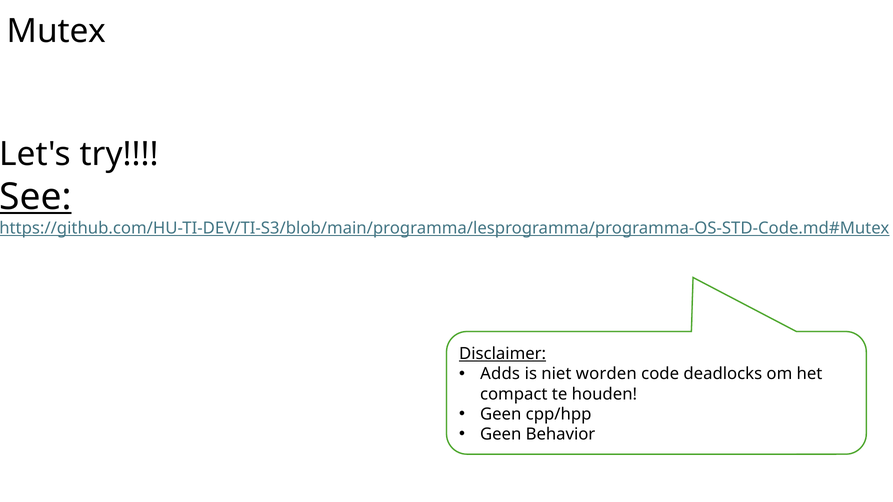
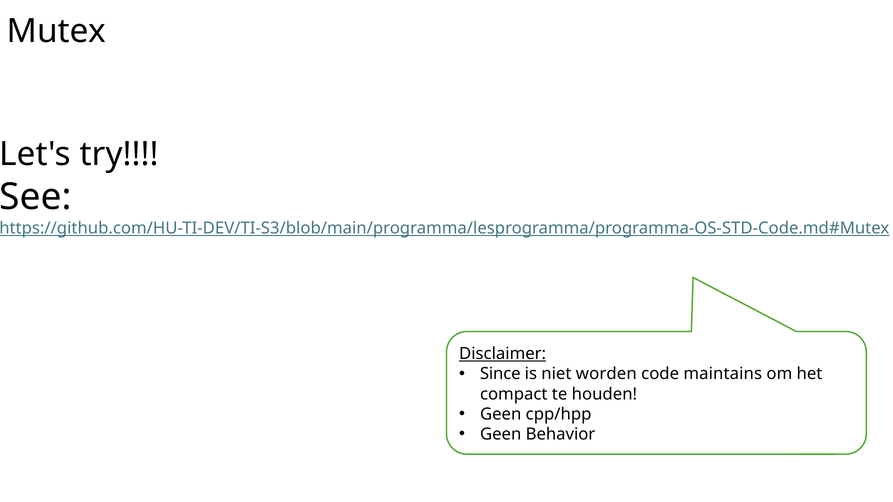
See underline: present -> none (35, 197)
Adds: Adds -> Since (500, 374)
deadlocks: deadlocks -> maintains (723, 374)
